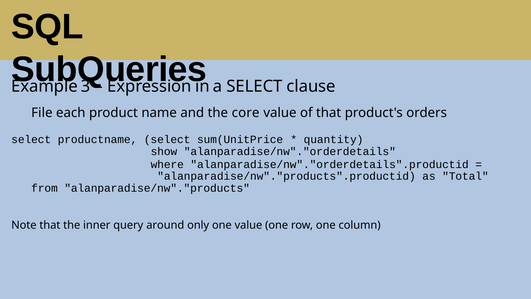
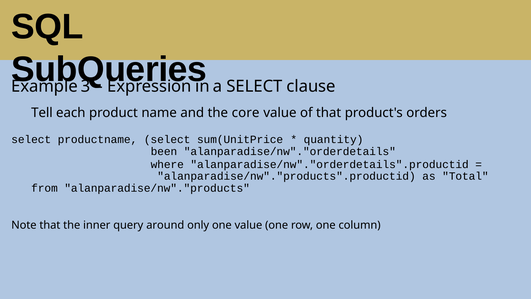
File: File -> Tell (42, 113)
show: show -> been (164, 151)
